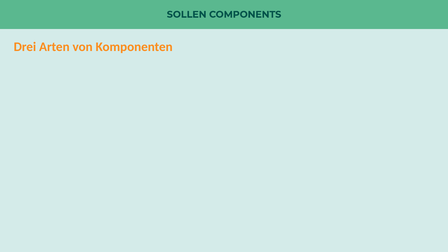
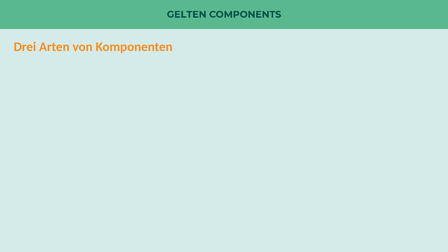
SOLLEN: SOLLEN -> GELTEN (187, 14)
